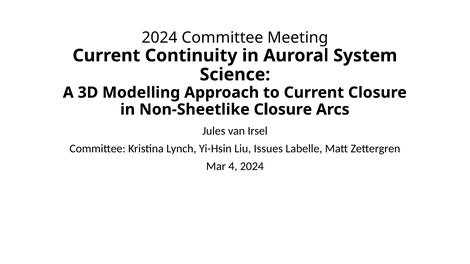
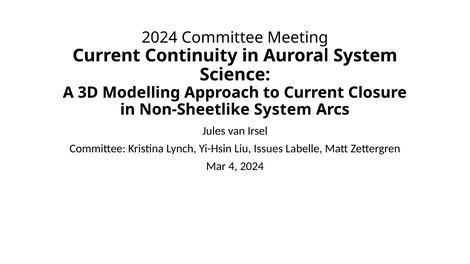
Non-Sheetlike Closure: Closure -> System (283, 110)
